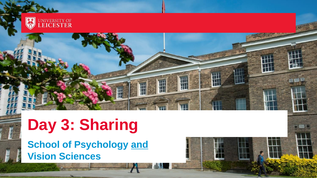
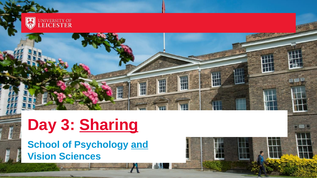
Sharing underline: none -> present (109, 125)
